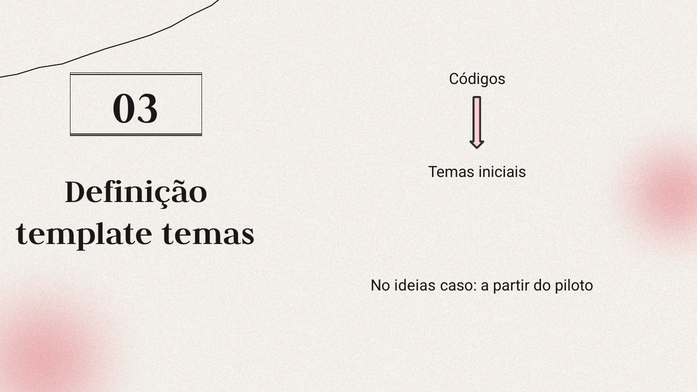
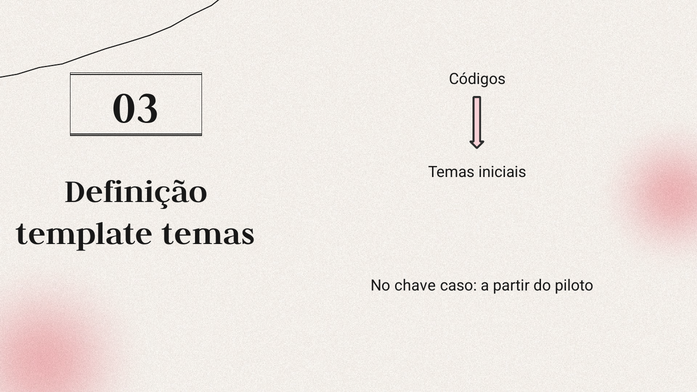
ideias: ideias -> chave (415, 286)
